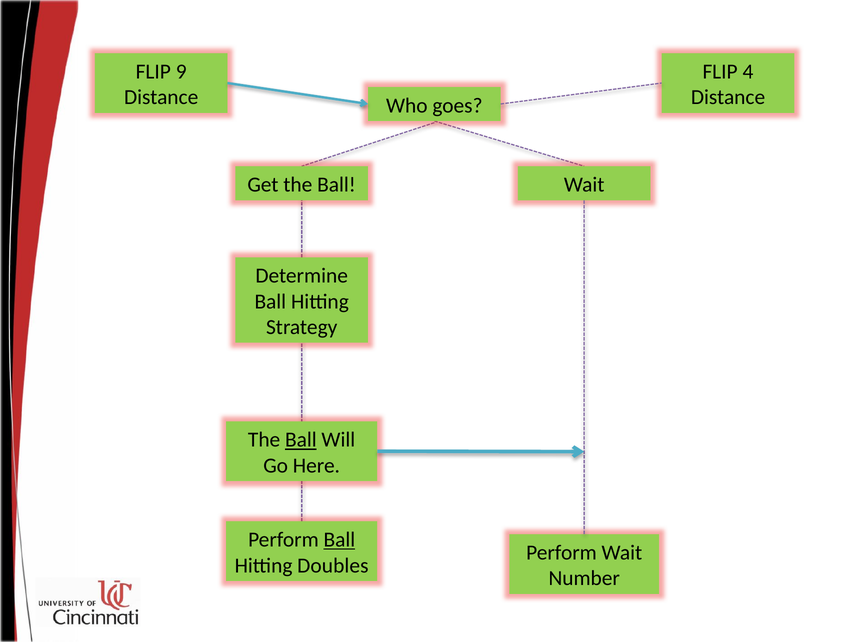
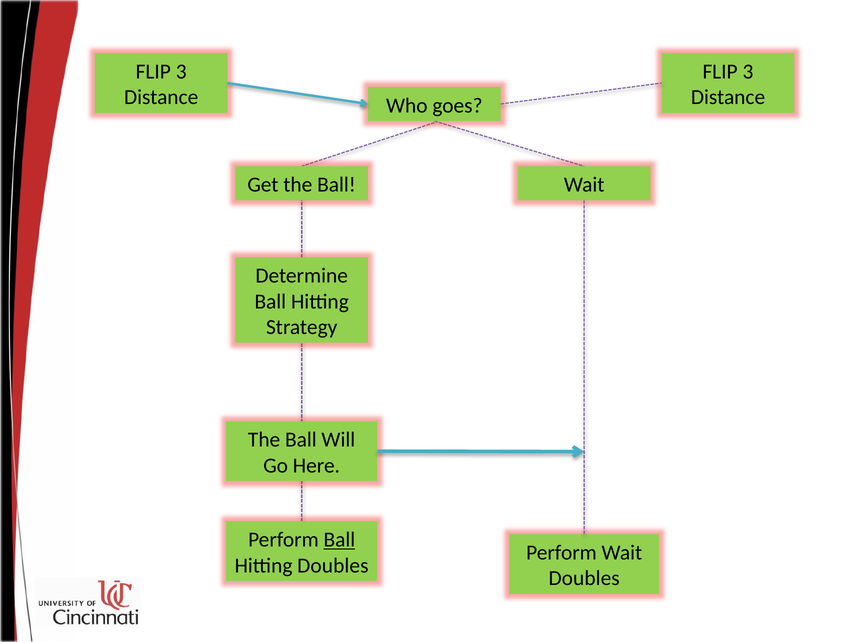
9: 9 -> 3 (181, 72)
4: 4 -> 3 (748, 72)
Ball underline: present -> none (301, 440)
Number: Number -> Doubles (584, 578)
